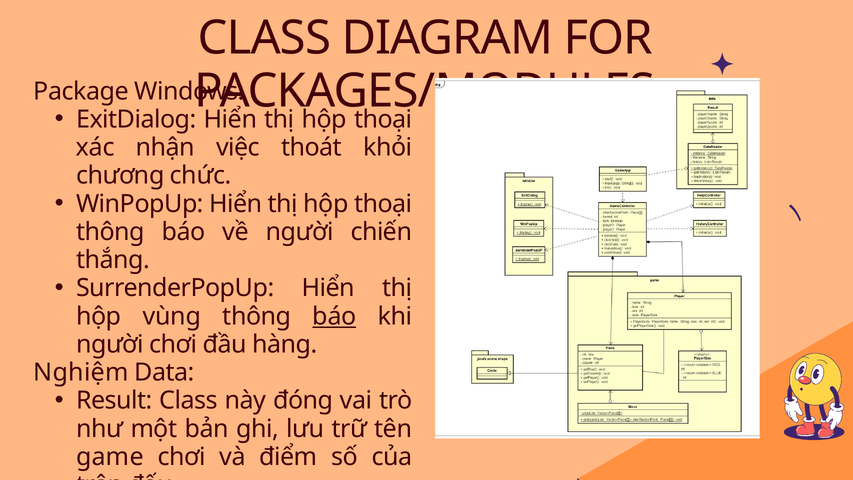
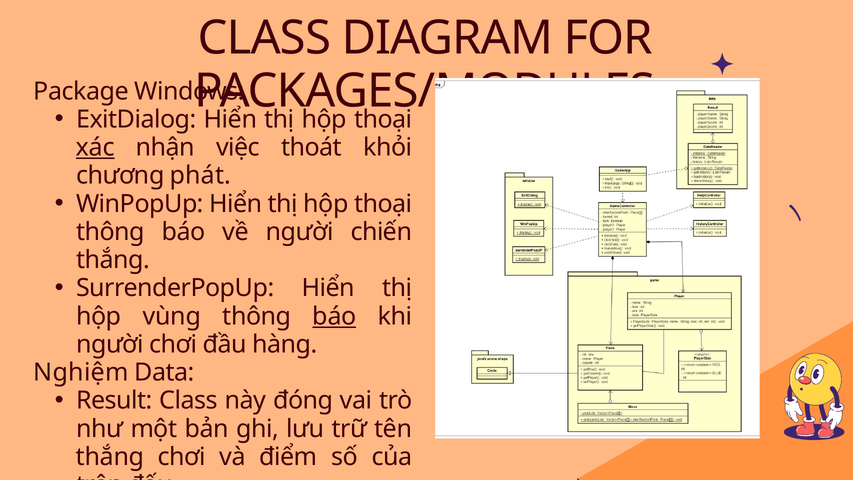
xác underline: none -> present (95, 147)
chương chức: chức -> phát (200, 176)
game: game -> thắng (110, 457)
